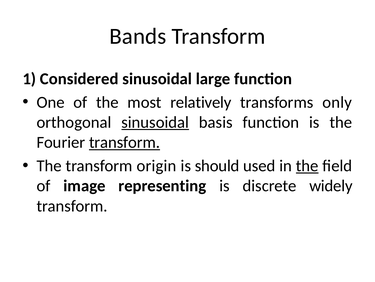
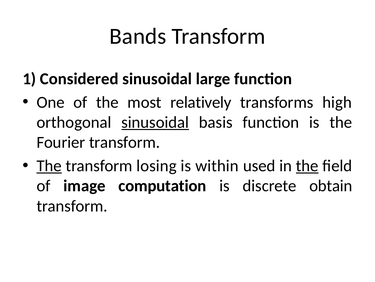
only: only -> high (337, 102)
transform underline: present -> none (125, 142)
The underline: none -> present (49, 165)
origin: origin -> losing (157, 165)
should: should -> within (217, 165)
representing: representing -> computation (162, 185)
widely: widely -> obtain (331, 185)
